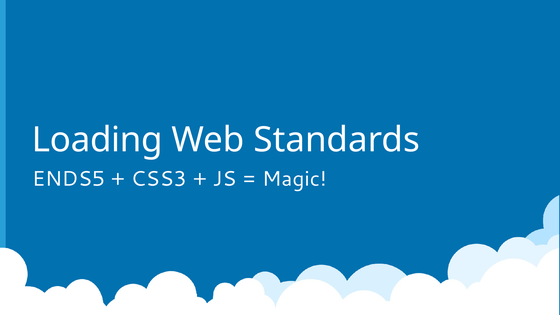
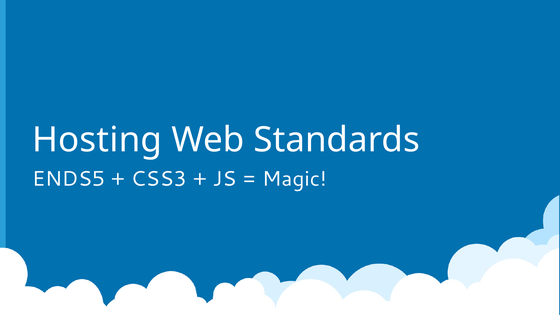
Loading: Loading -> Hosting (97, 140)
